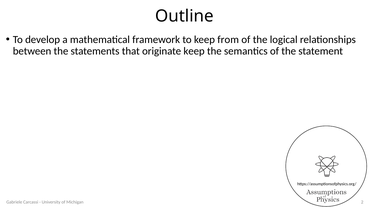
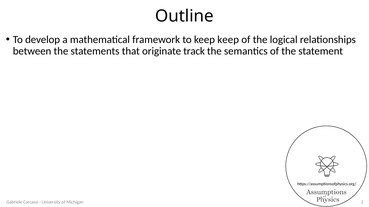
keep from: from -> keep (228, 40)
originate keep: keep -> track (194, 51)
